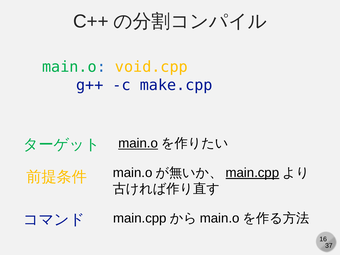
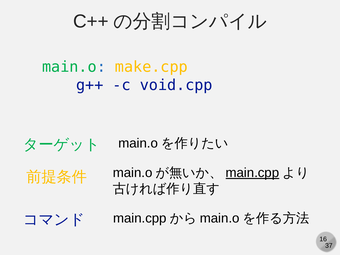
void.cpp: void.cpp -> make.cpp (151, 67)
make.cpp: make.cpp -> void.cpp (176, 85)
main.o underline: present -> none (138, 143)
